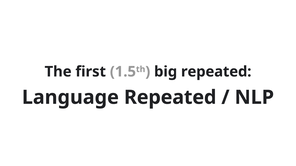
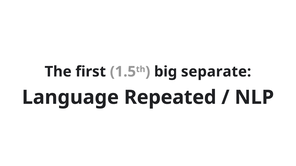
big repeated: repeated -> separate (216, 72)
